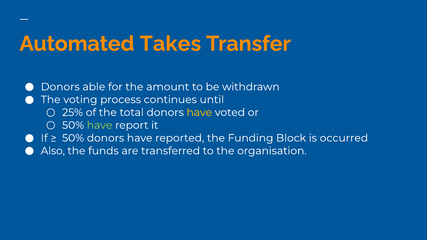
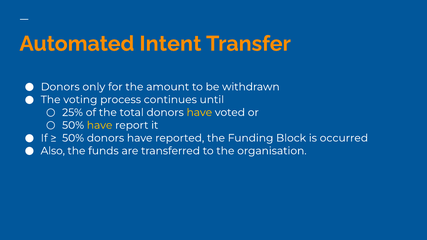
Takes: Takes -> Intent (170, 44)
able: able -> only (94, 87)
have colour: light green -> yellow (100, 125)
